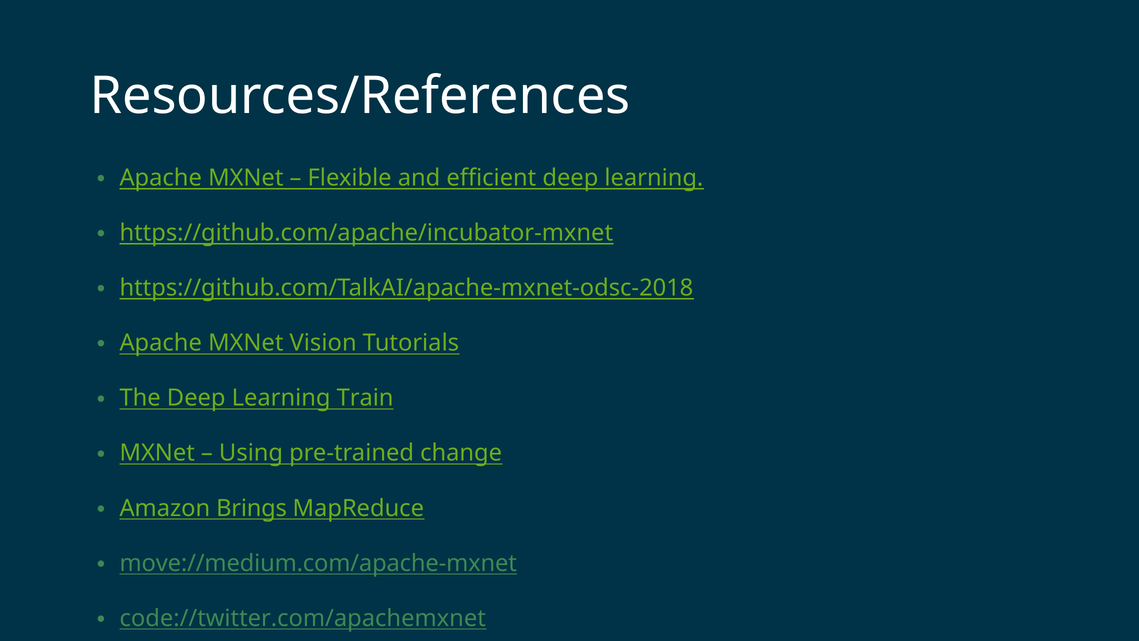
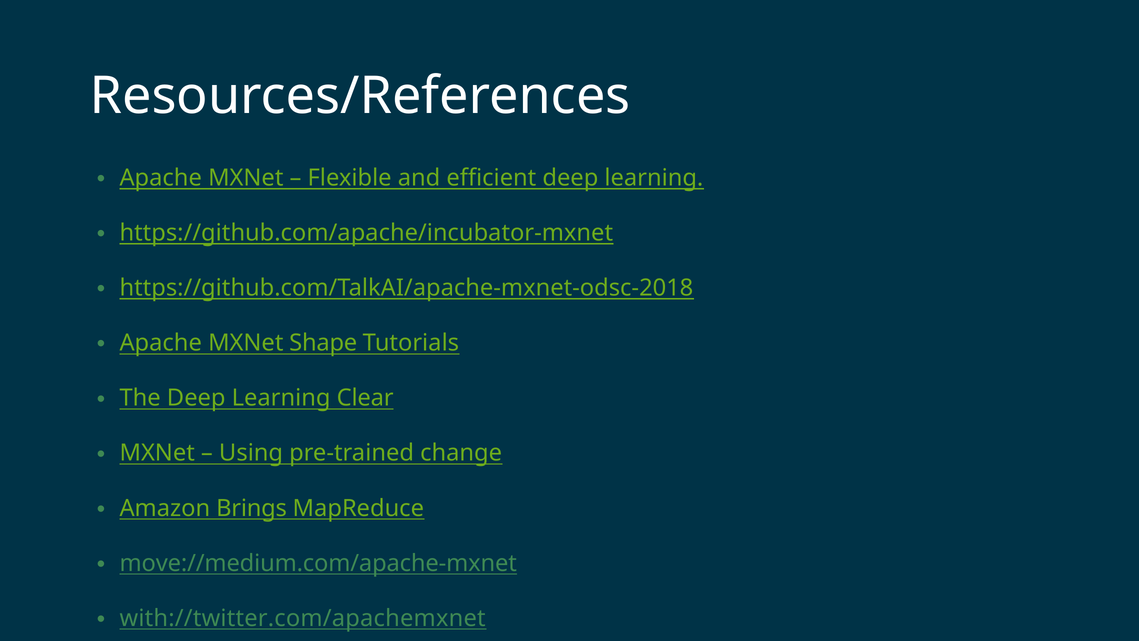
Vision: Vision -> Shape (323, 343)
Train: Train -> Clear (365, 398)
code://twitter.com/apachemxnet: code://twitter.com/apachemxnet -> with://twitter.com/apachemxnet (303, 618)
